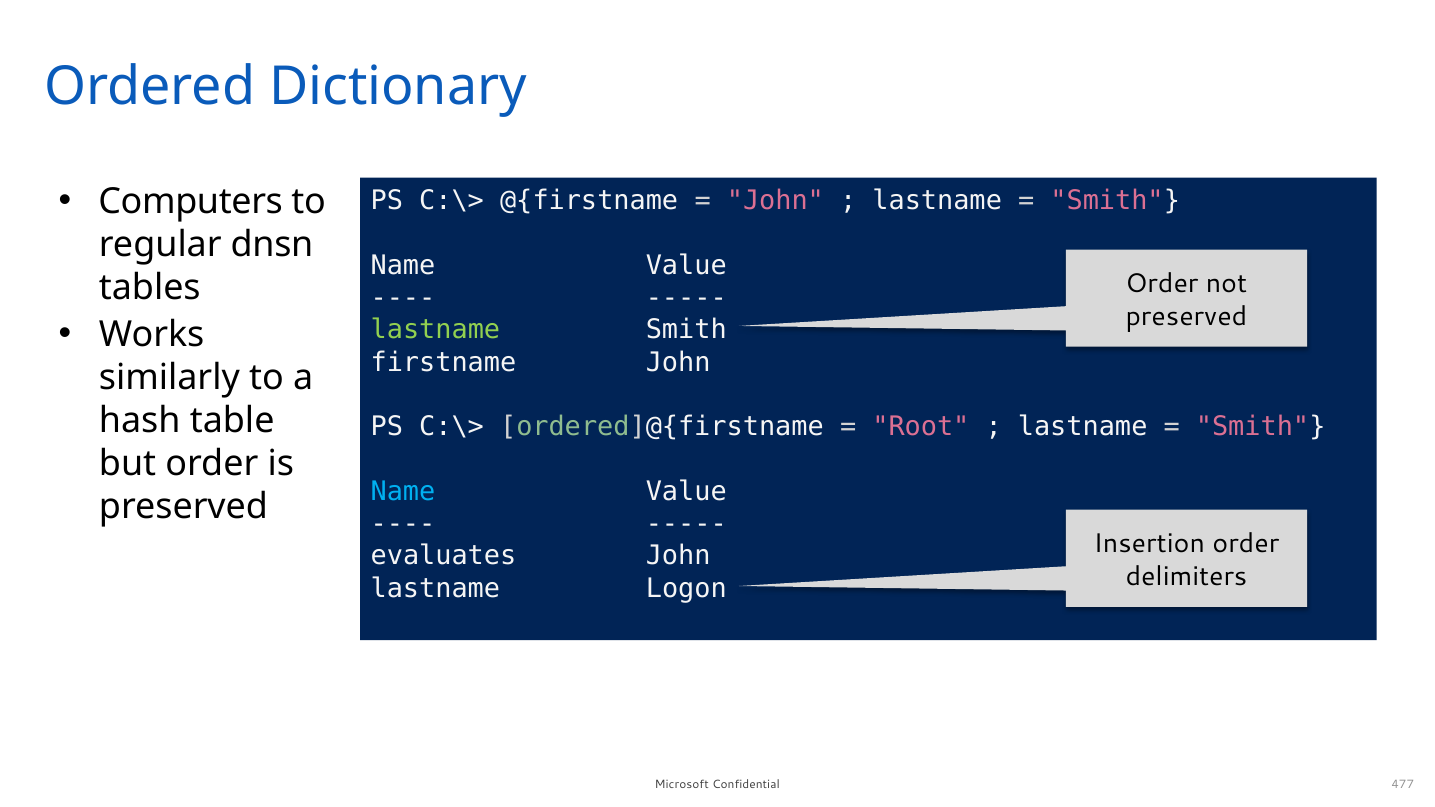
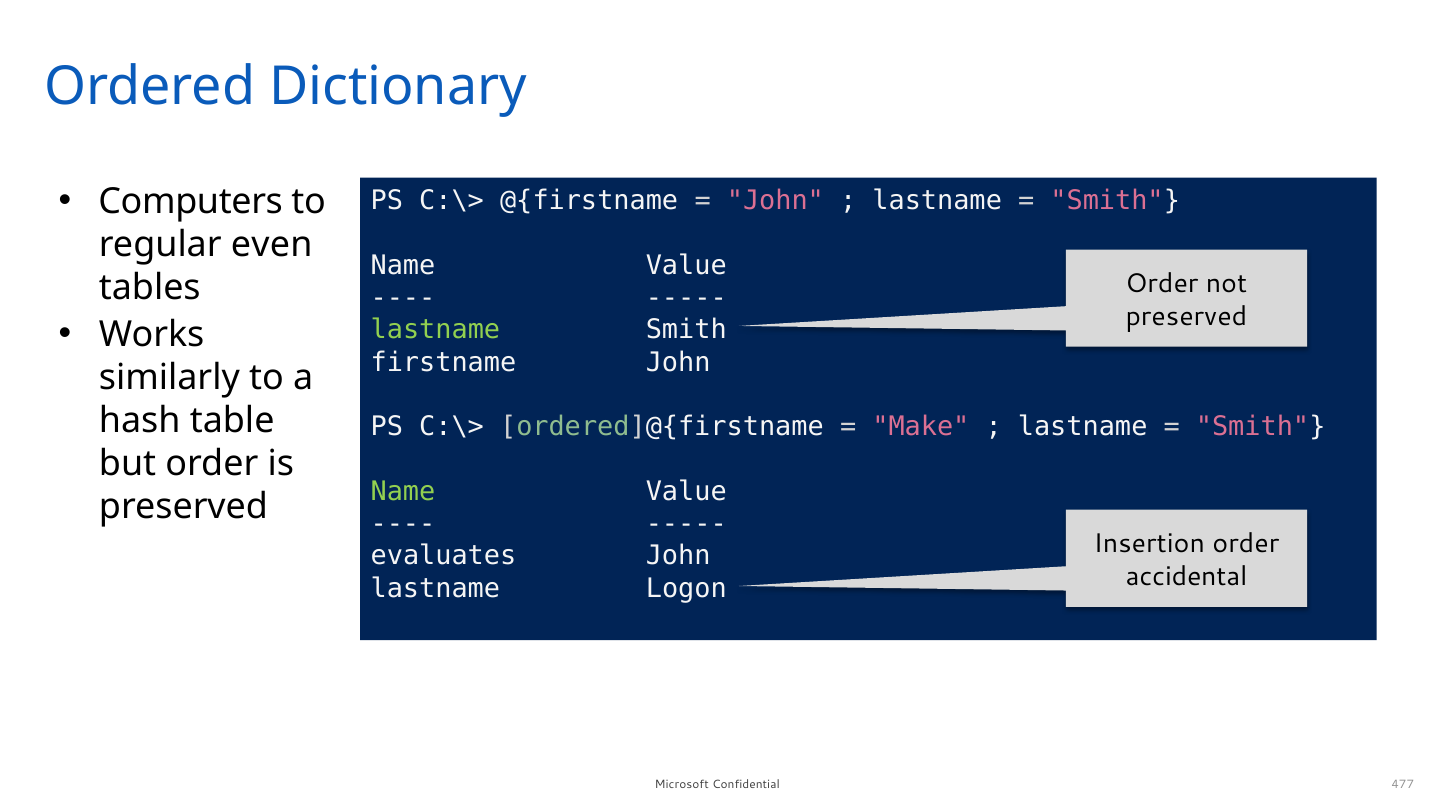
dnsn: dnsn -> even (272, 244)
Root: Root -> Make (921, 427)
Name colour: light blue -> light green (403, 492)
delimiters: delimiters -> accidental (1187, 576)
